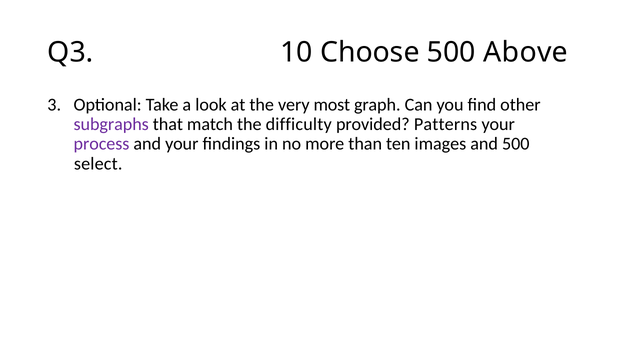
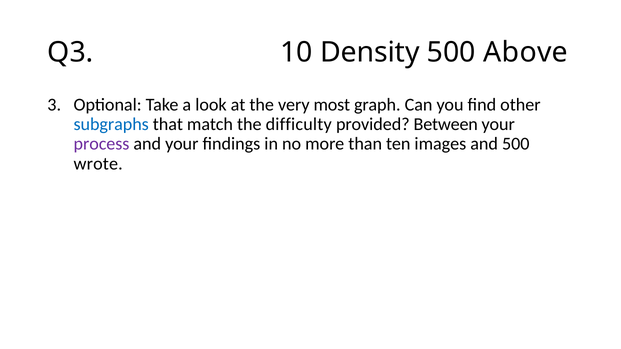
Choose: Choose -> Density (370, 52)
subgraphs colour: purple -> blue (111, 125)
Patterns: Patterns -> Between (446, 125)
select: select -> wrote (98, 164)
